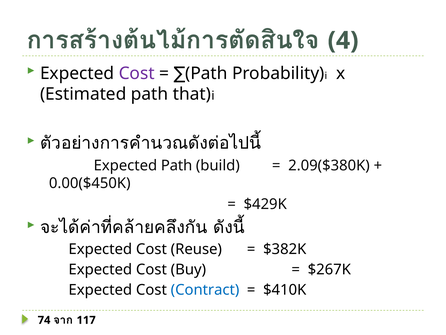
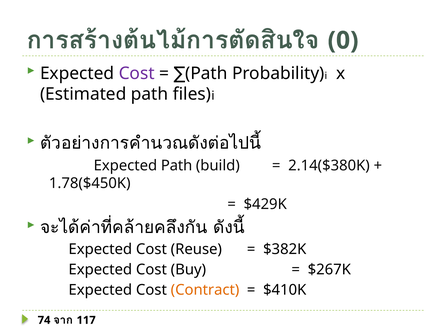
4: 4 -> 0 (343, 40)
that: that -> files (192, 94)
2.09($380K: 2.09($380K -> 2.14($380K (329, 165)
0.00($450K: 0.00($450K -> 1.78($450K (90, 183)
Contract colour: blue -> orange (205, 289)
